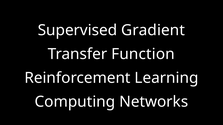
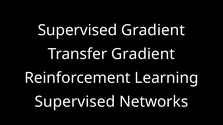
Transfer Function: Function -> Gradient (143, 54)
Computing: Computing -> Supervised (75, 102)
